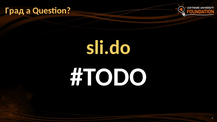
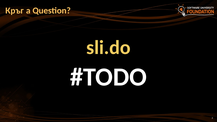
Град: Град -> Кръг (15, 11)
